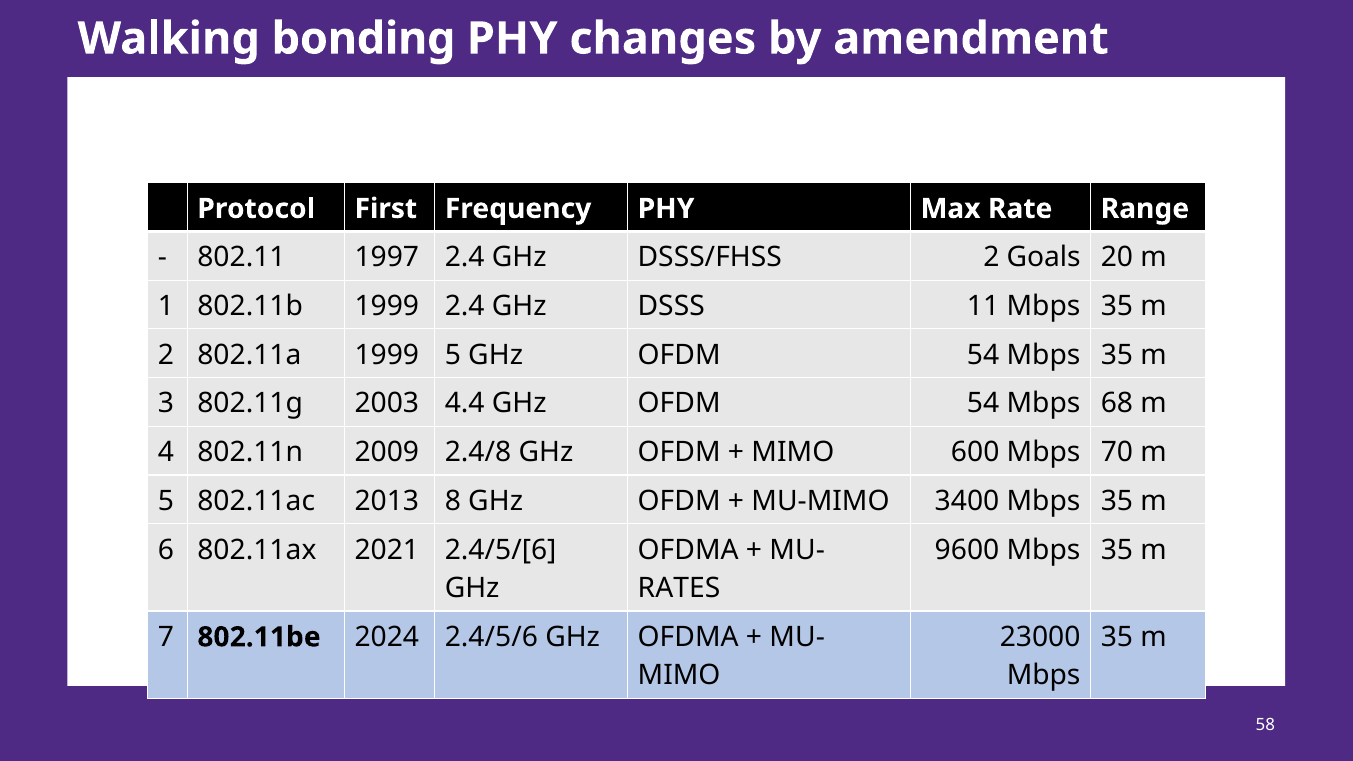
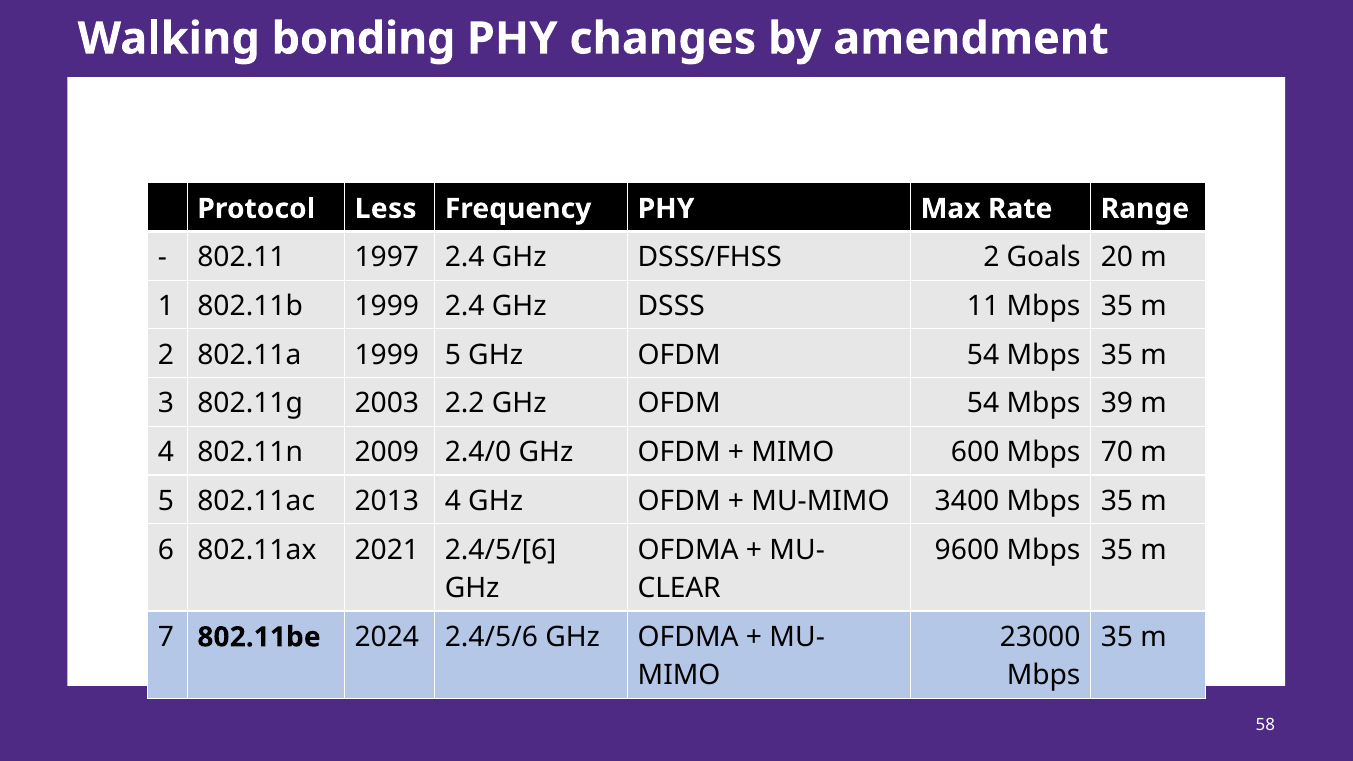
First: First -> Less (386, 209)
4.4: 4.4 -> 2.2 (465, 404)
68: 68 -> 39 (1117, 404)
2.4/8: 2.4/8 -> 2.4/0 (478, 452)
2013 8: 8 -> 4 (453, 501)
RATES: RATES -> CLEAR (679, 588)
